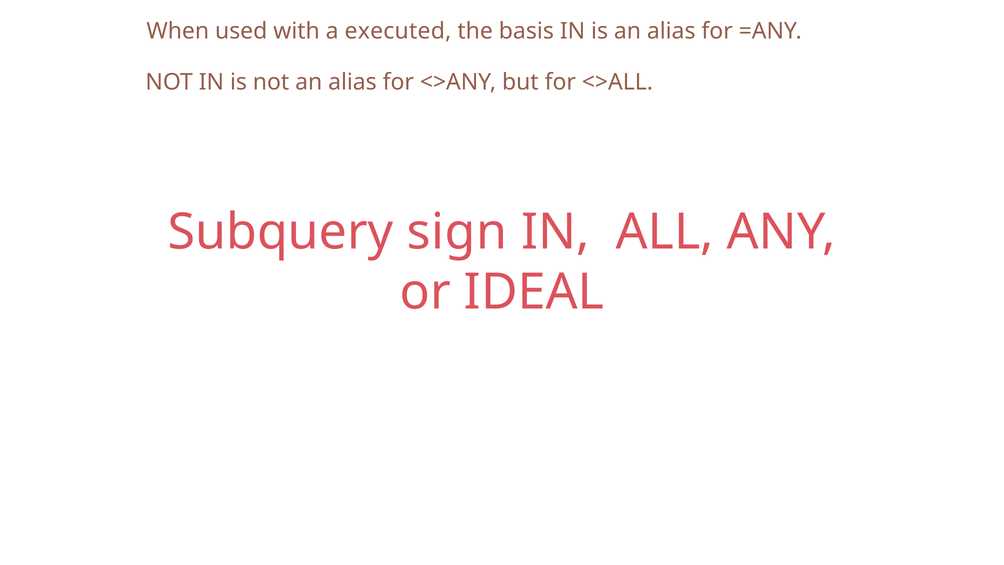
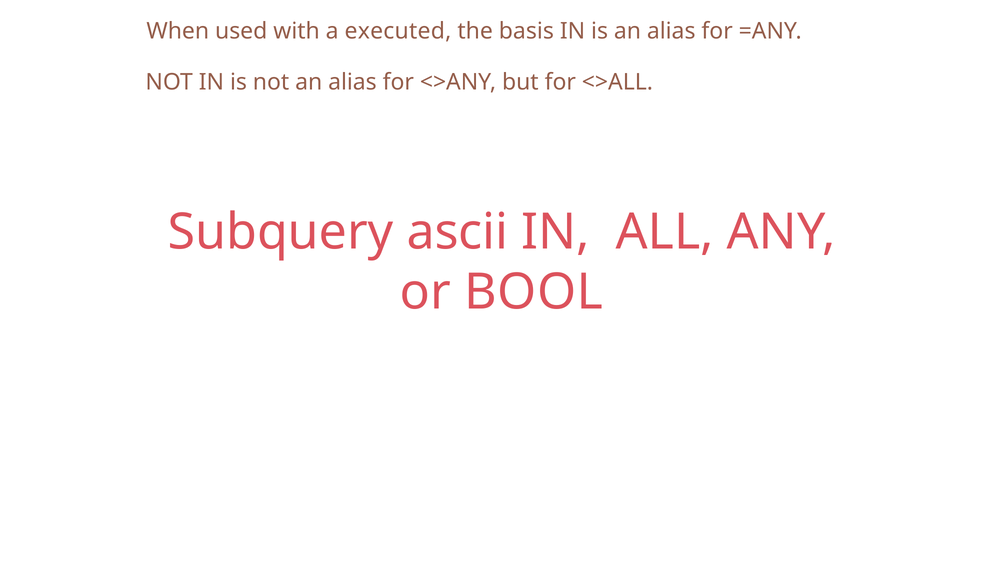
sign: sign -> ascii (457, 232)
IDEAL: IDEAL -> BOOL (534, 292)
